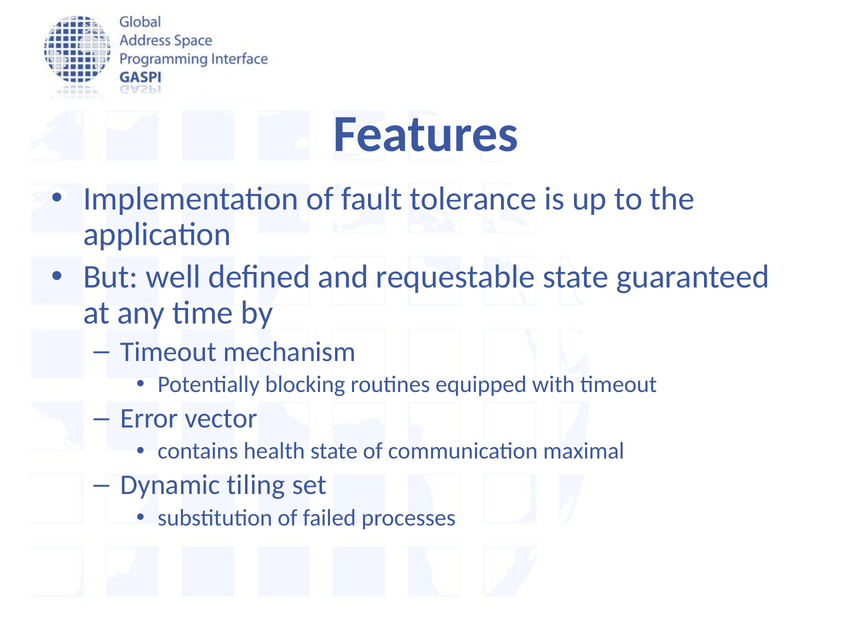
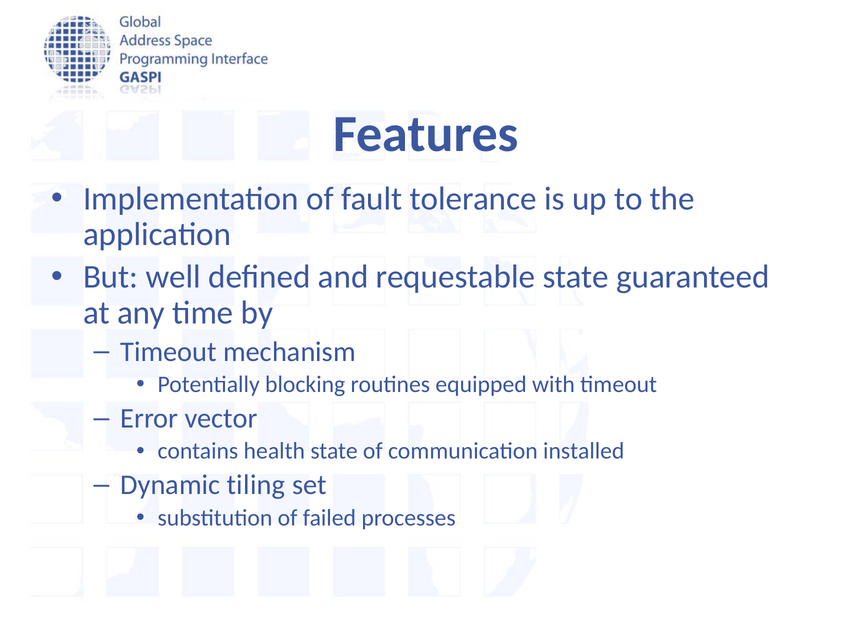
maximal: maximal -> installed (584, 451)
